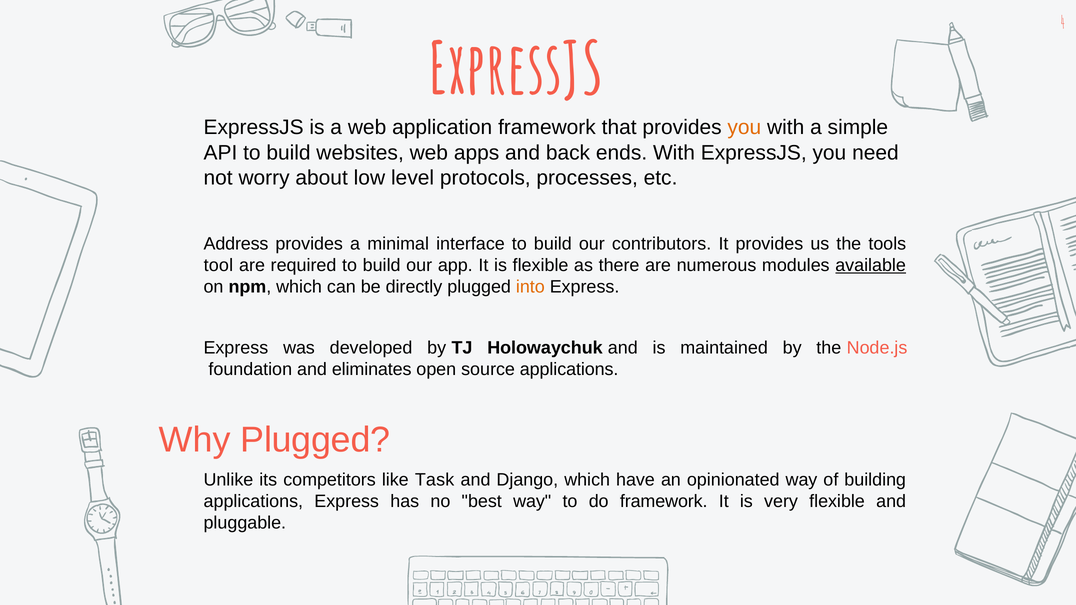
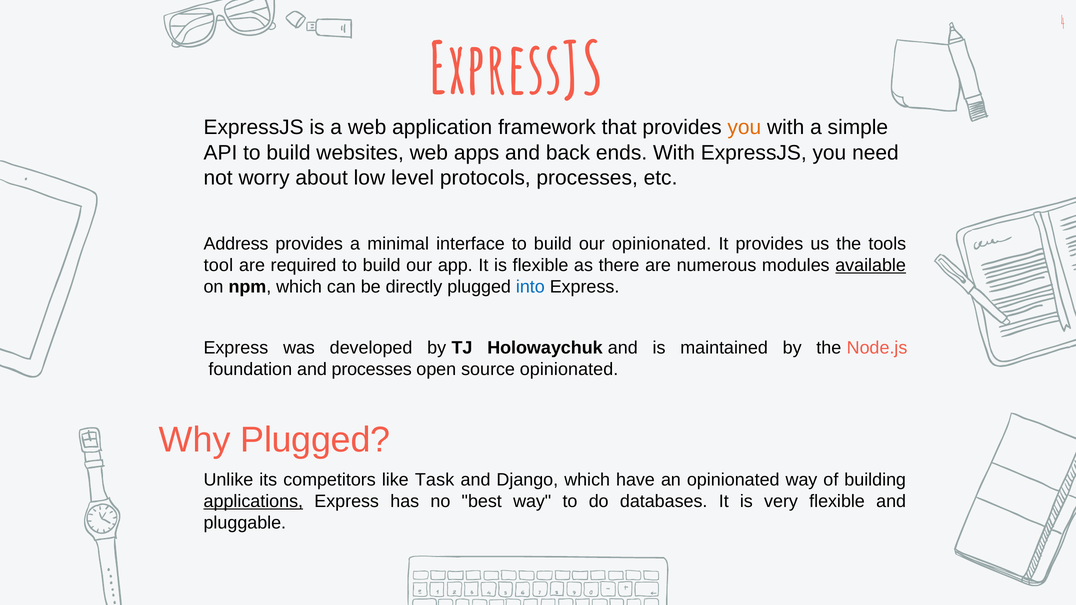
our contributors: contributors -> opinionated (662, 244)
into colour: orange -> blue (530, 287)
and eliminates: eliminates -> processes (372, 370)
source applications: applications -> opinionated (569, 370)
applications underline: none -> present (253, 501)
do framework: framework -> databases (664, 501)
